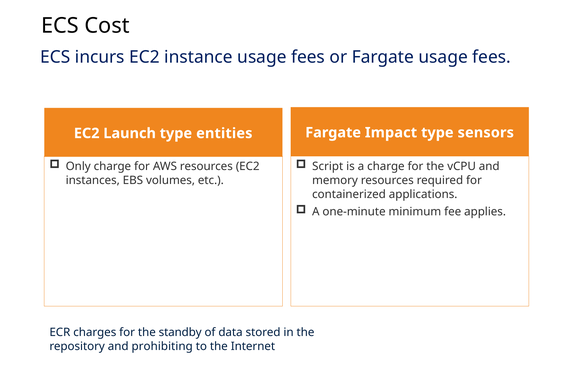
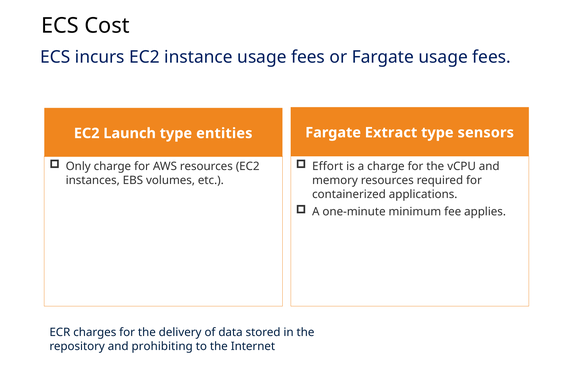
Impact: Impact -> Extract (391, 133)
Script: Script -> Effort (328, 166)
standby: standby -> delivery (180, 332)
